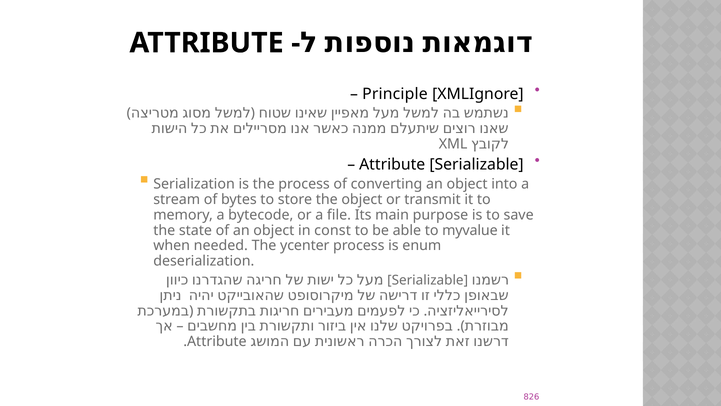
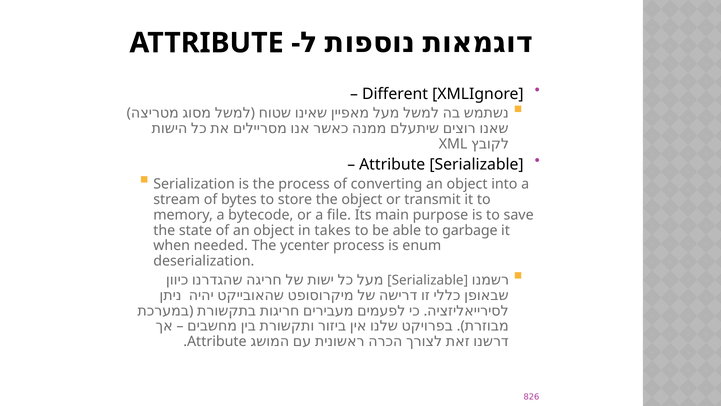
Principle: Principle -> Different (395, 94)
const: const -> takes (333, 230)
myvalue: myvalue -> garbage (470, 230)
